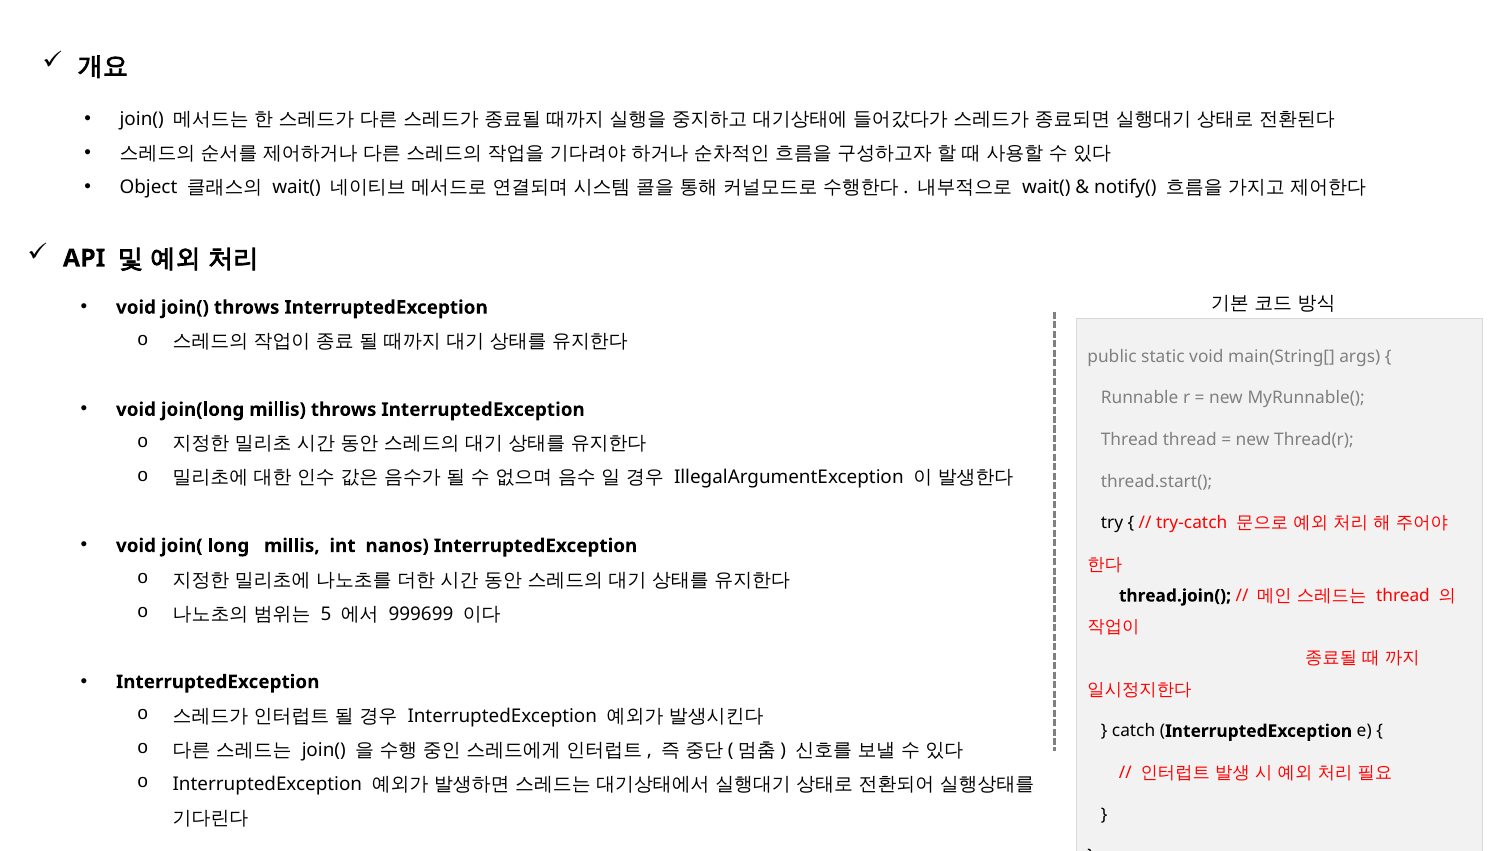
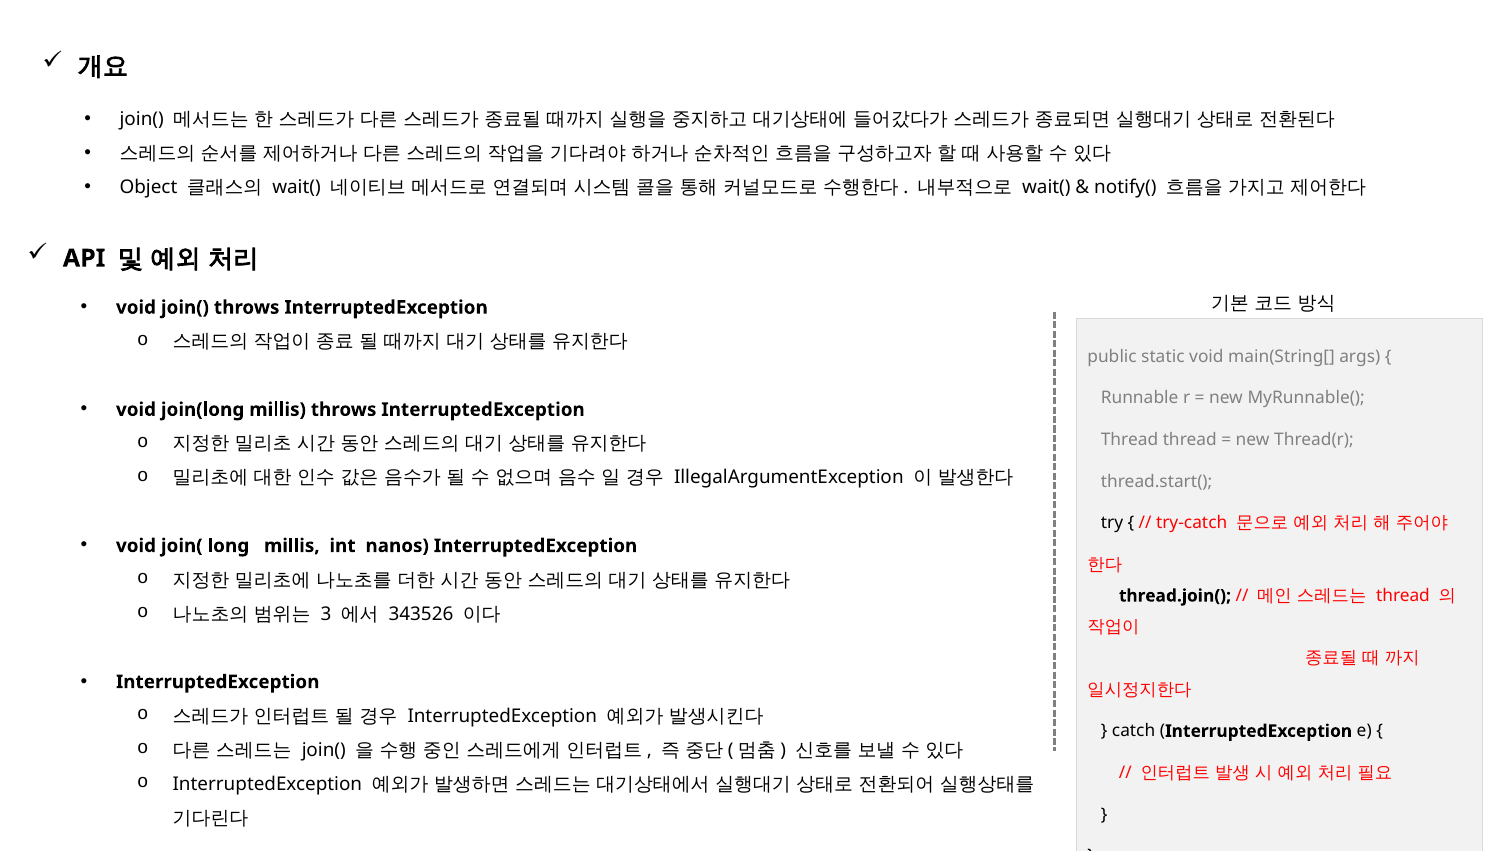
5: 5 -> 3 (326, 613)
999699: 999699 -> 343526 (421, 613)
